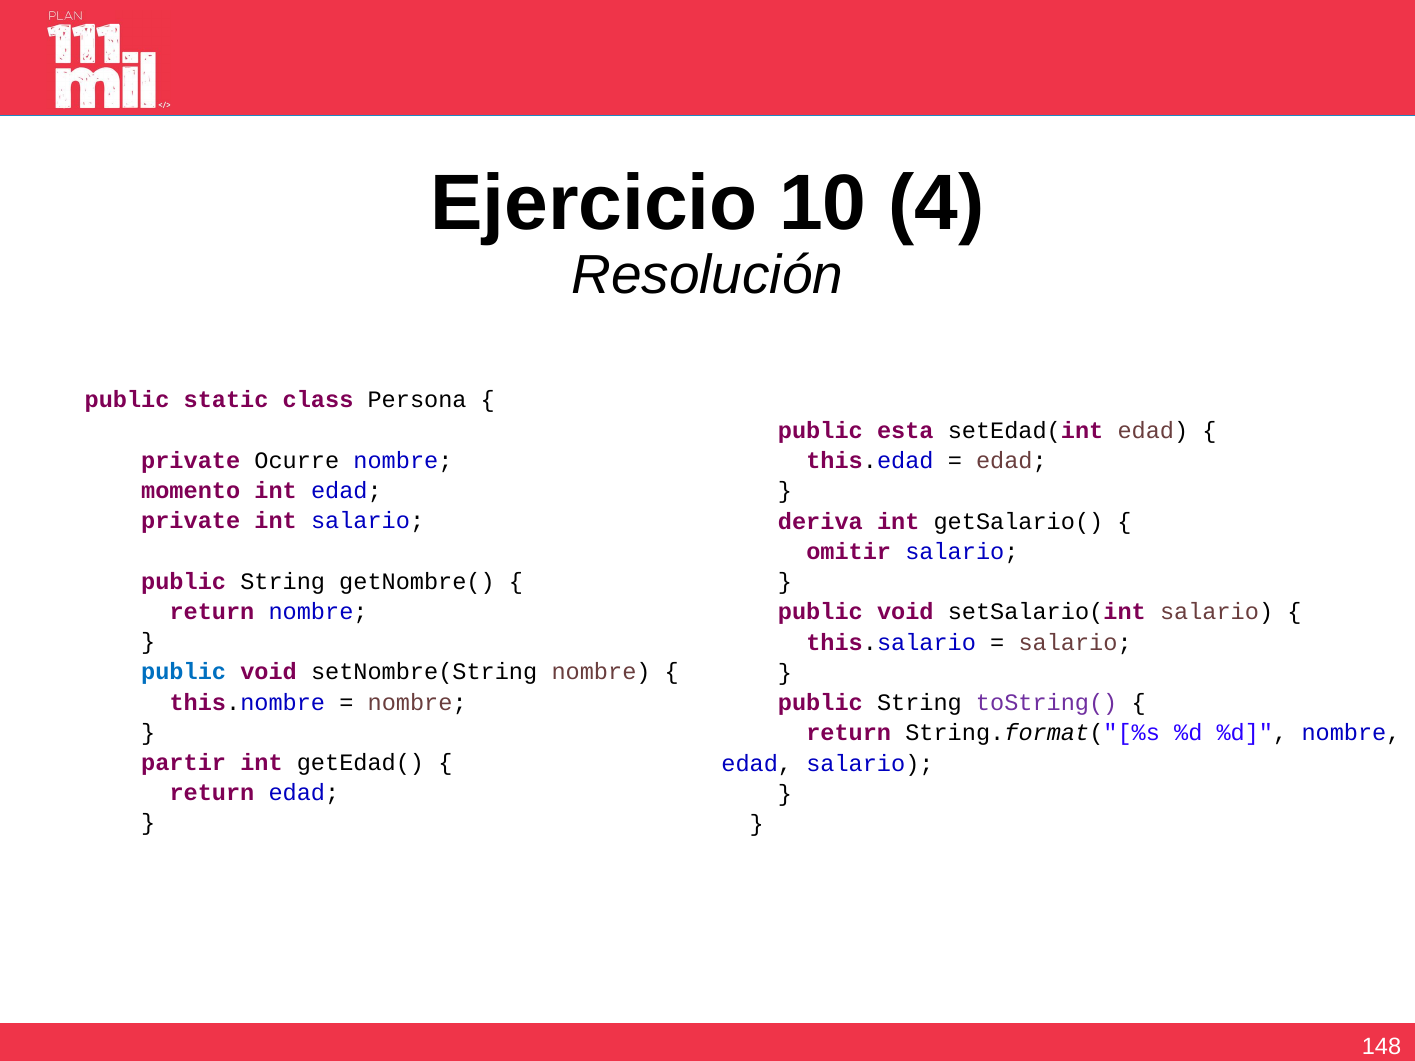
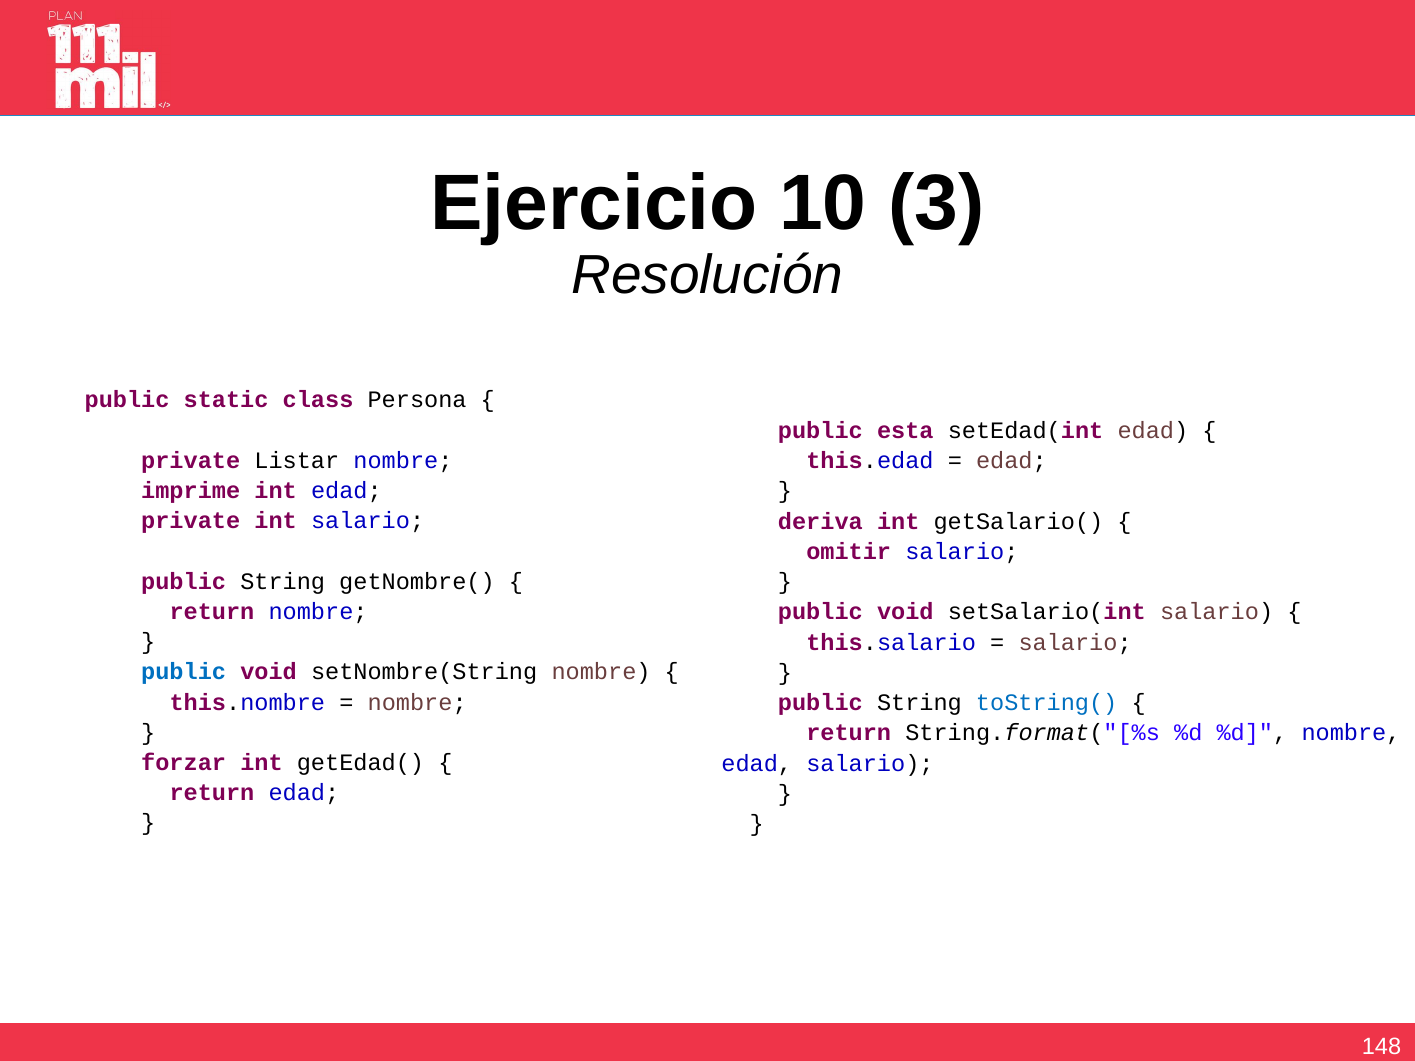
4: 4 -> 3 (936, 203)
Ocurre: Ocurre -> Listar (297, 460)
momento: momento -> imprime (191, 491)
toString( colour: purple -> blue (1047, 703)
partir: partir -> forzar (184, 763)
